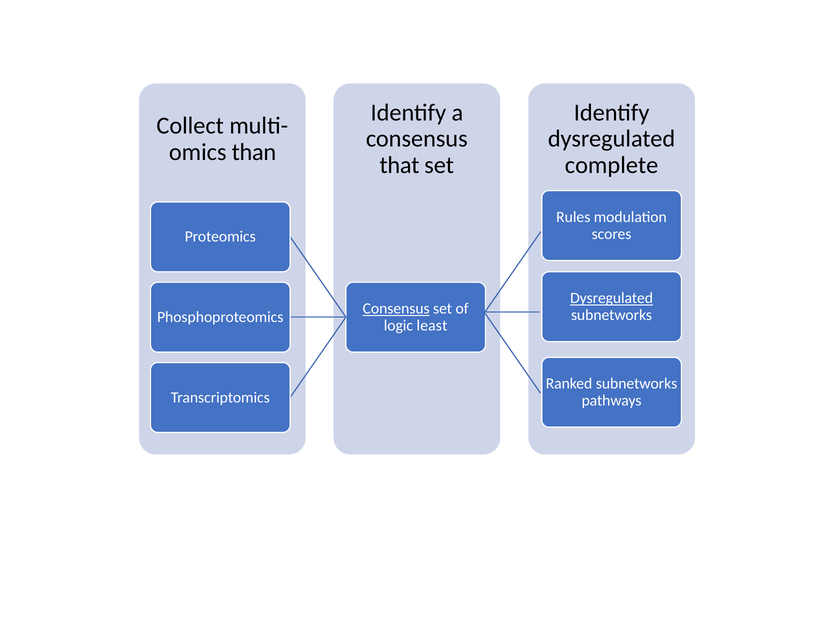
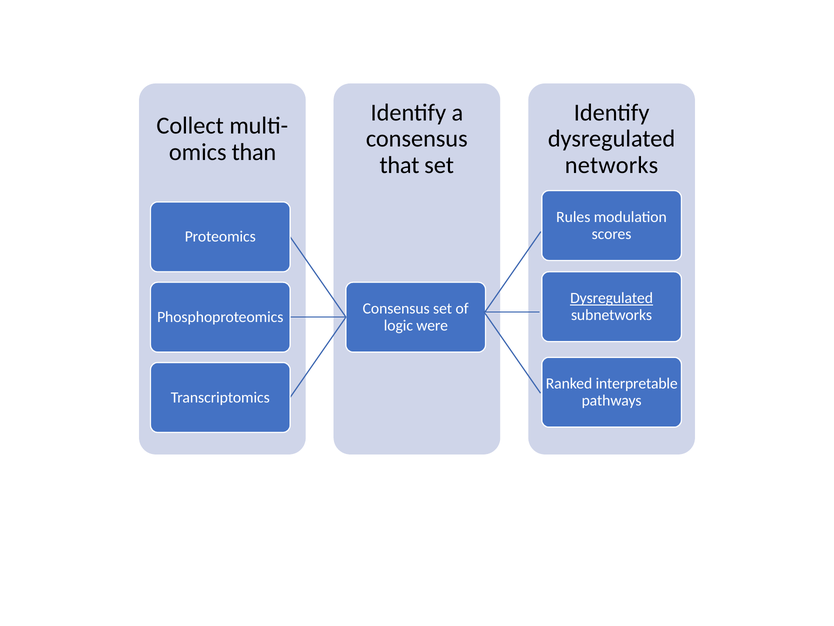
complete: complete -> networks (611, 165)
Consensus underline: present -> none (396, 308)
least: least -> were (432, 325)
Ranked subnetworks: subnetworks -> interpretable (637, 383)
